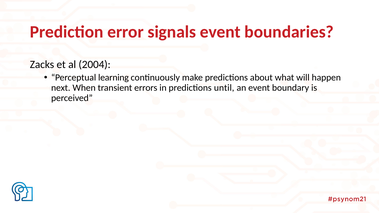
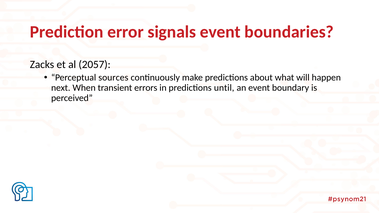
2004: 2004 -> 2057 (95, 65)
learning: learning -> sources (113, 78)
